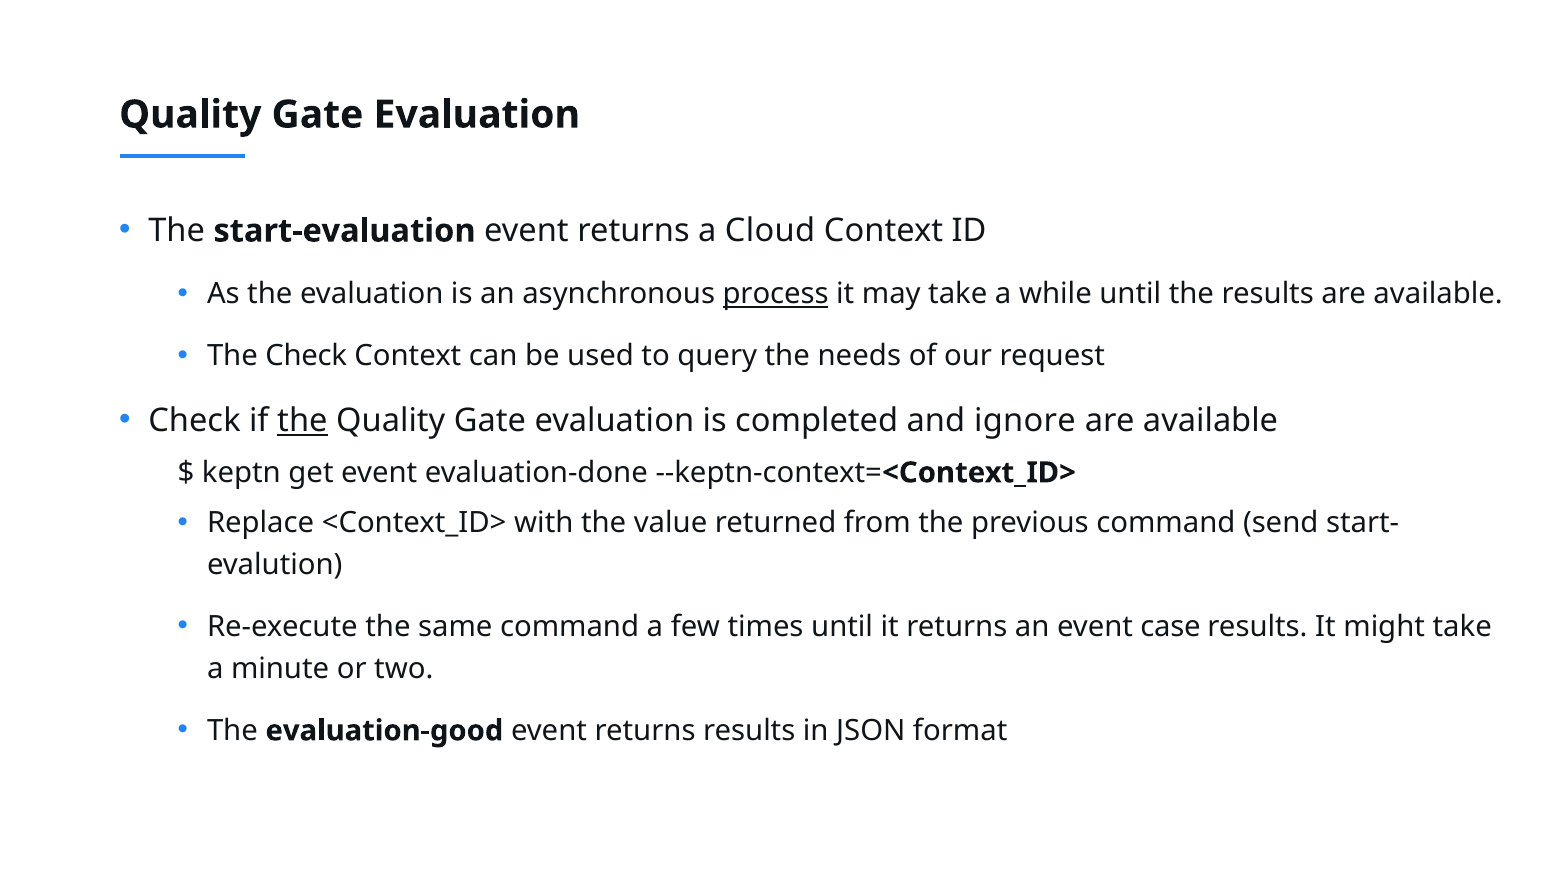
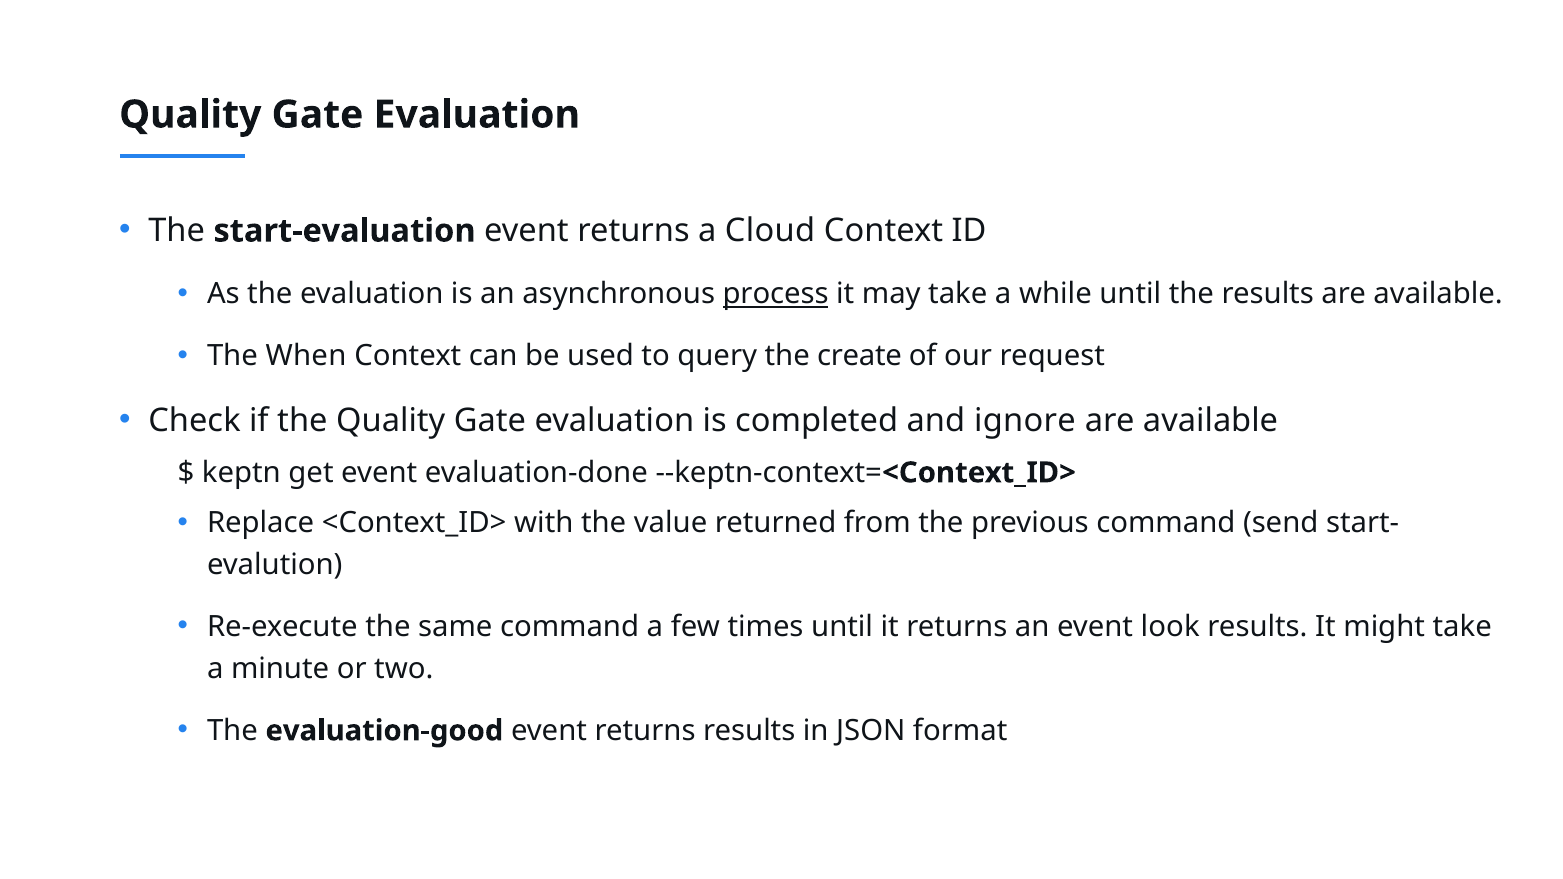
The Check: Check -> When (306, 356)
needs: needs -> create (860, 356)
the underline: present -> none (302, 421)
case: case -> look (1170, 627)
